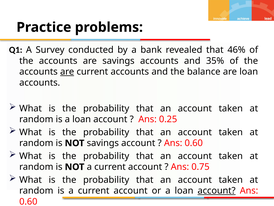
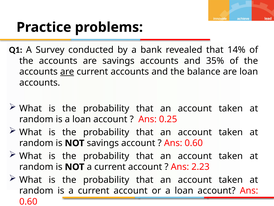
46%: 46% -> 14% (236, 50)
0.75: 0.75 -> 2.23 (200, 167)
account underline: present -> none (217, 190)
